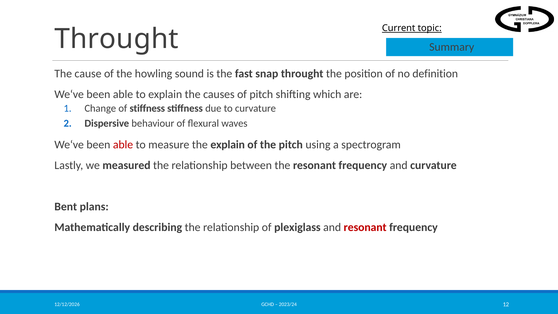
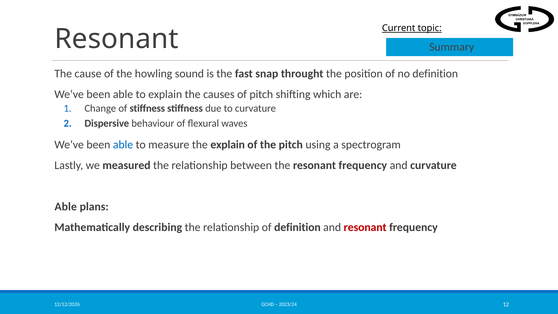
Throught: Throught -> Resonant (117, 39)
able colour: red -> blue (123, 144)
Bent: Bent -> Able (66, 207)
of plexiglass: plexiglass -> definition (297, 227)
